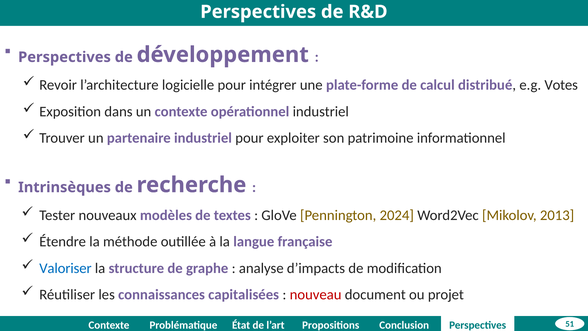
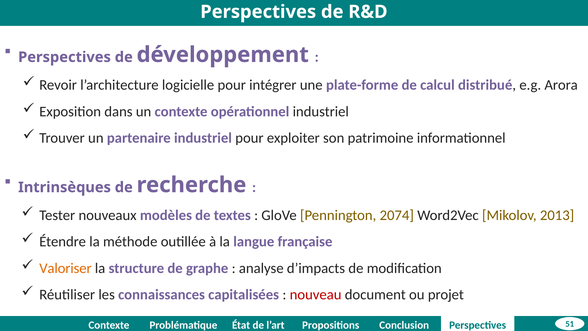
Votes: Votes -> Arora (561, 85)
2024: 2024 -> 2074 (397, 215)
Valoriser colour: blue -> orange (65, 268)
